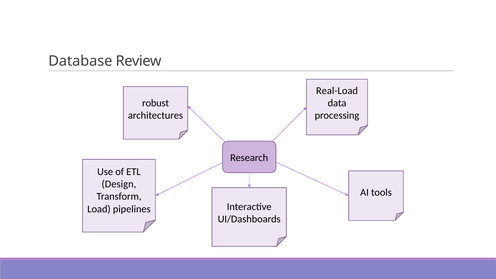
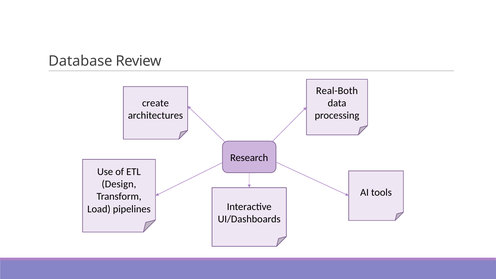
Real-Load: Real-Load -> Real-Both (337, 91)
robust: robust -> create (155, 103)
